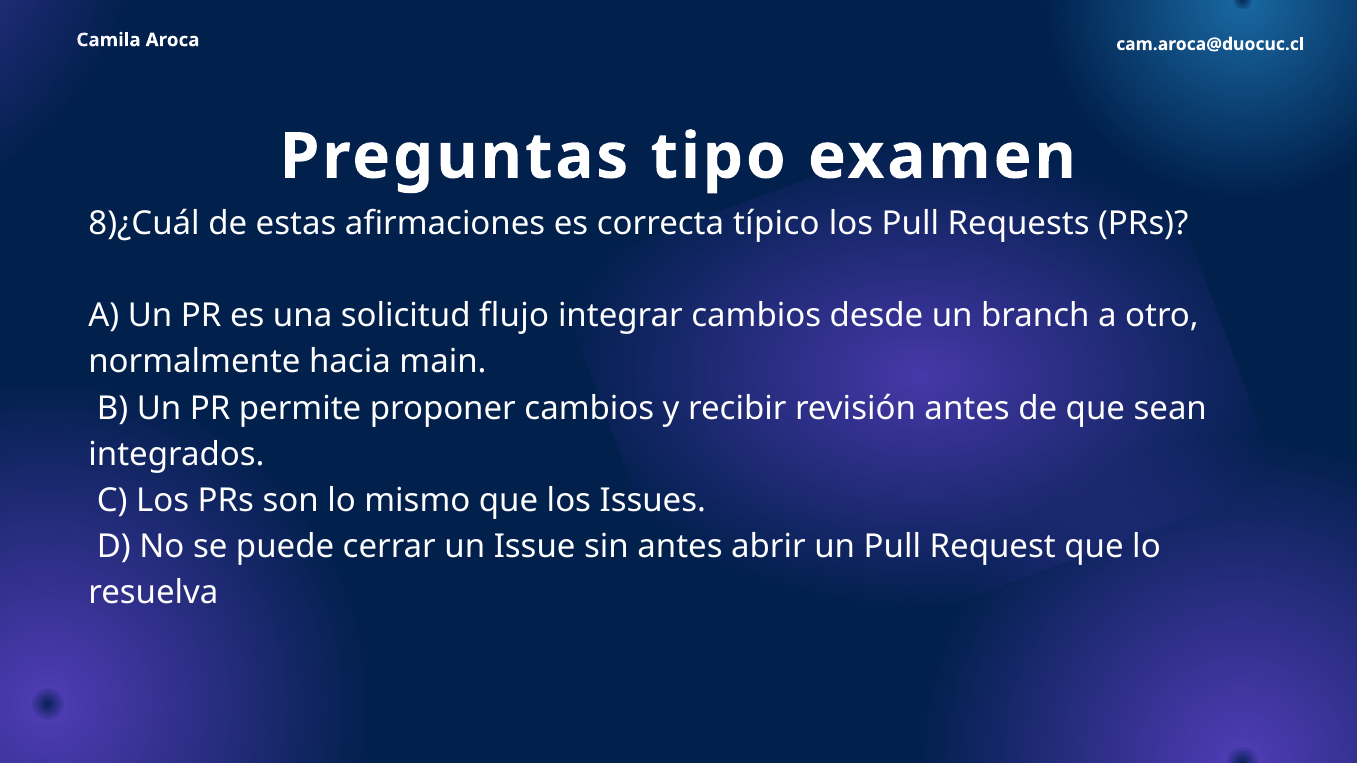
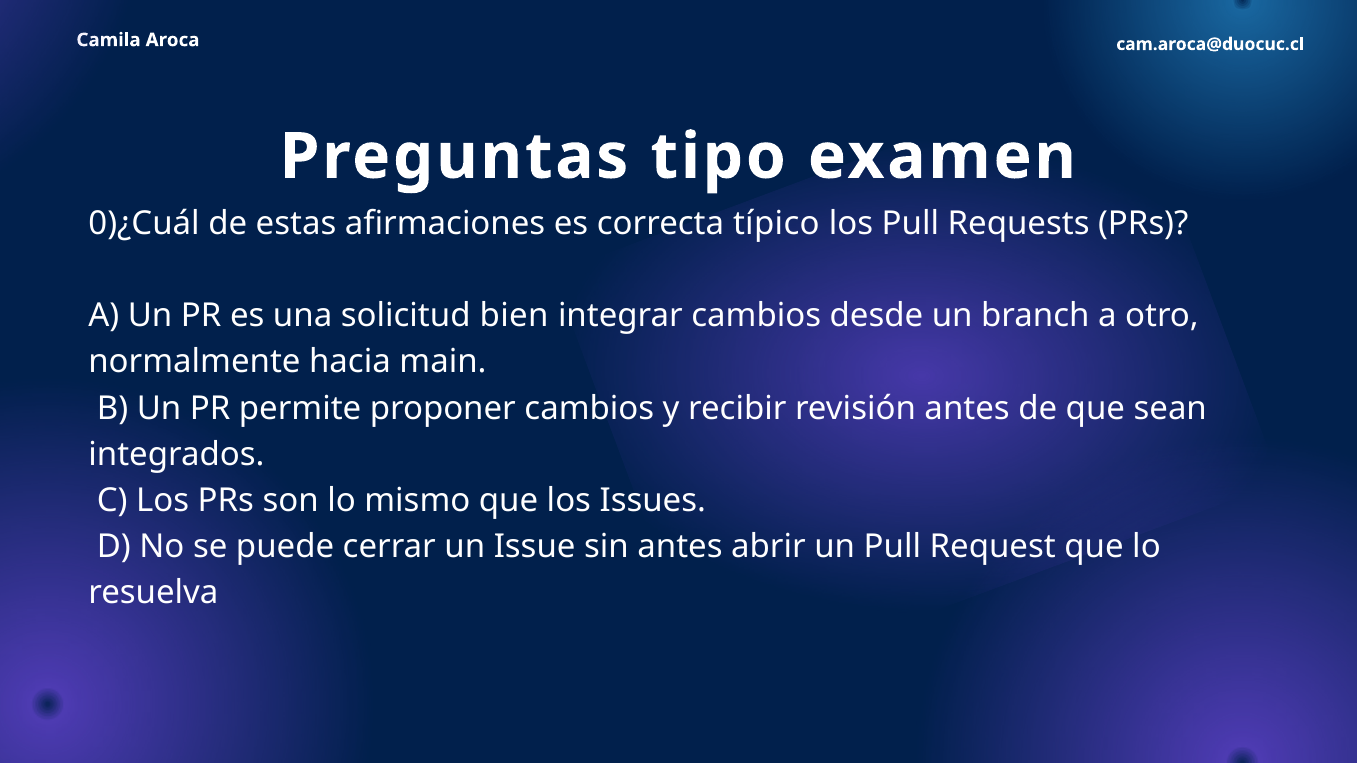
8)¿Cuál: 8)¿Cuál -> 0)¿Cuál (144, 224)
flujo: flujo -> bien (514, 316)
